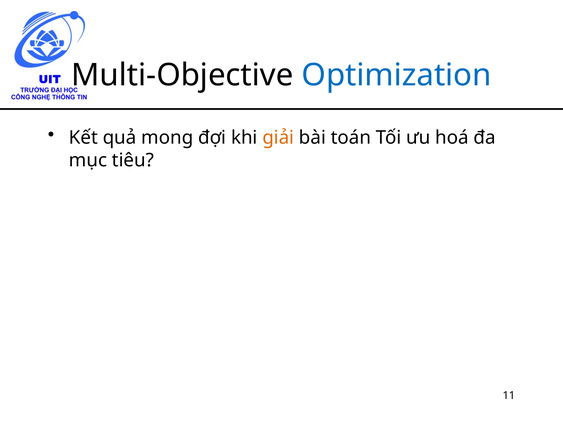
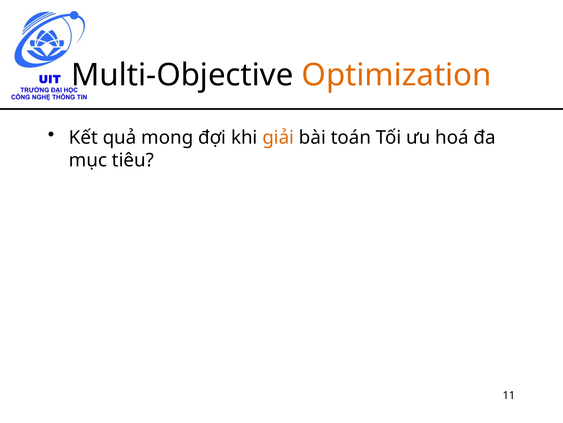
Optimization colour: blue -> orange (397, 75)
